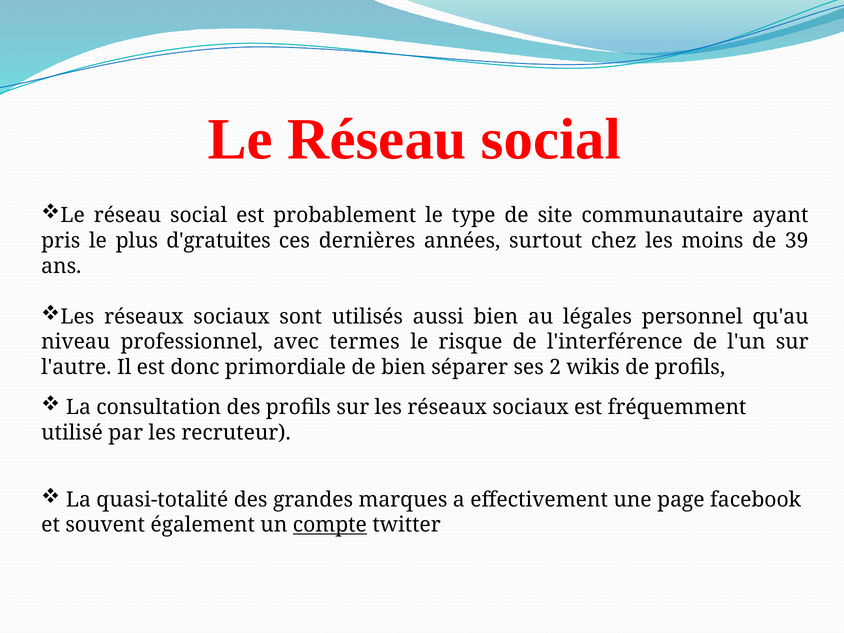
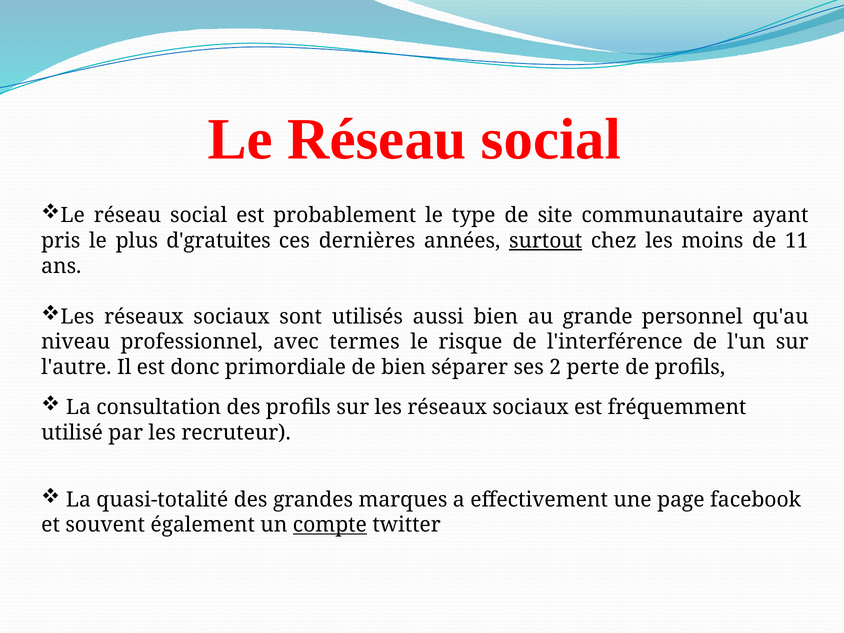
surtout underline: none -> present (546, 241)
39: 39 -> 11 (797, 241)
légales: légales -> grande (598, 317)
wikis: wikis -> perte (593, 367)
